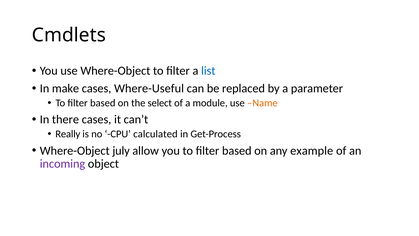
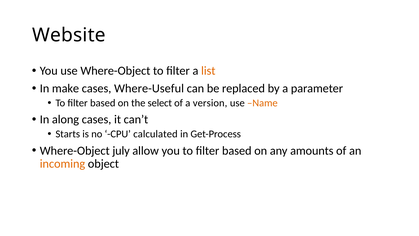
Cmdlets: Cmdlets -> Website (69, 35)
list colour: blue -> orange (208, 71)
module: module -> version (210, 103)
there: there -> along (66, 119)
Really: Really -> Starts (68, 134)
example: example -> amounts (312, 151)
incoming colour: purple -> orange (63, 164)
